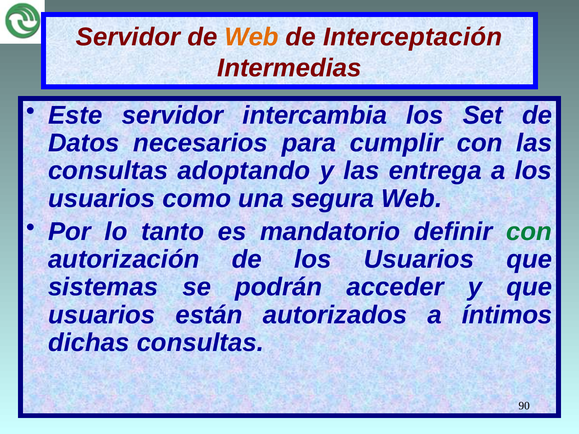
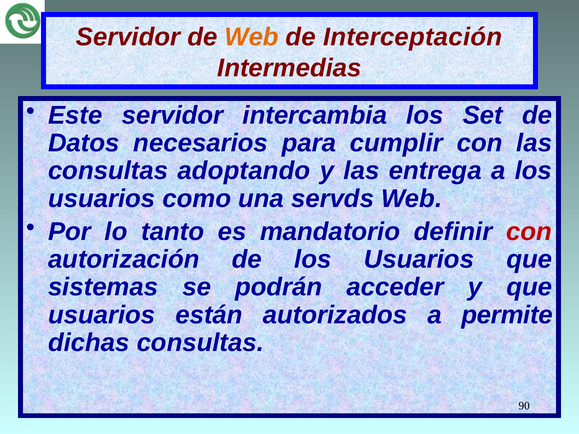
segura: segura -> servds (333, 199)
con colour: green -> red (529, 232)
íntimos: íntimos -> permite (507, 315)
